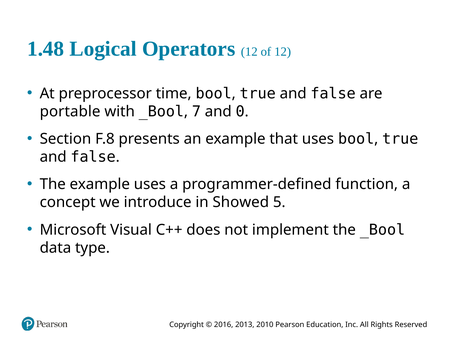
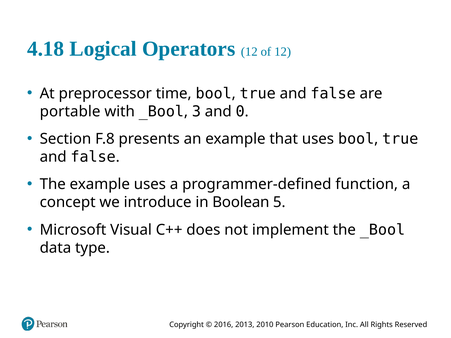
1.48: 1.48 -> 4.18 (46, 49)
7: 7 -> 3 (196, 112)
Showed: Showed -> Boolean (241, 202)
